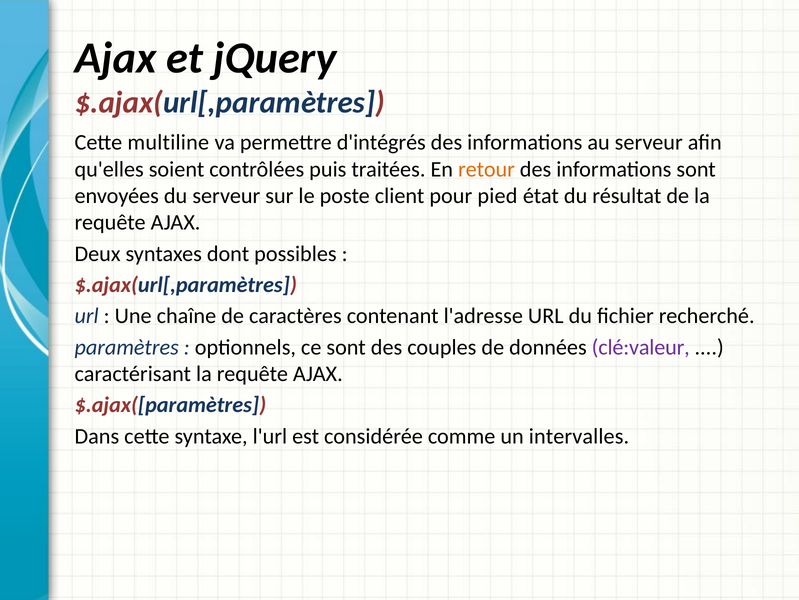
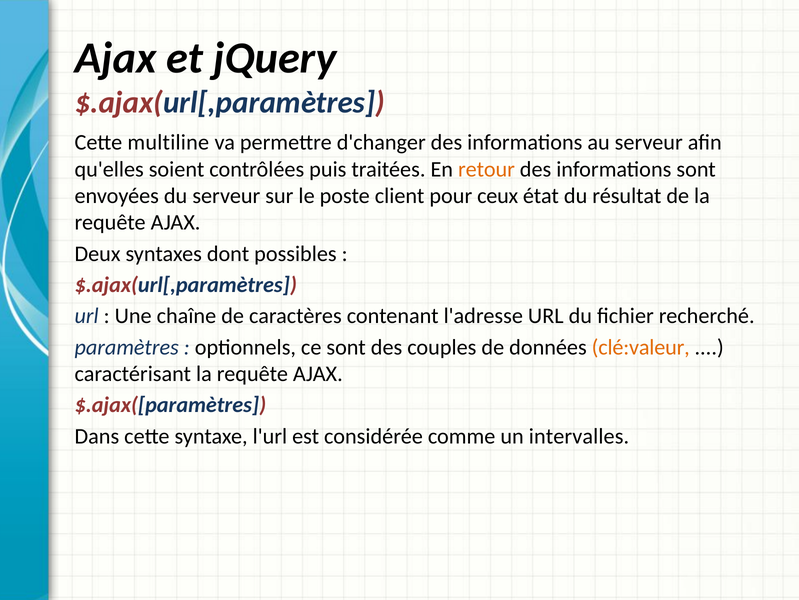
d'intégrés: d'intégrés -> d'changer (381, 142)
pied: pied -> ceux (498, 196)
clé:valeur colour: purple -> orange (641, 347)
